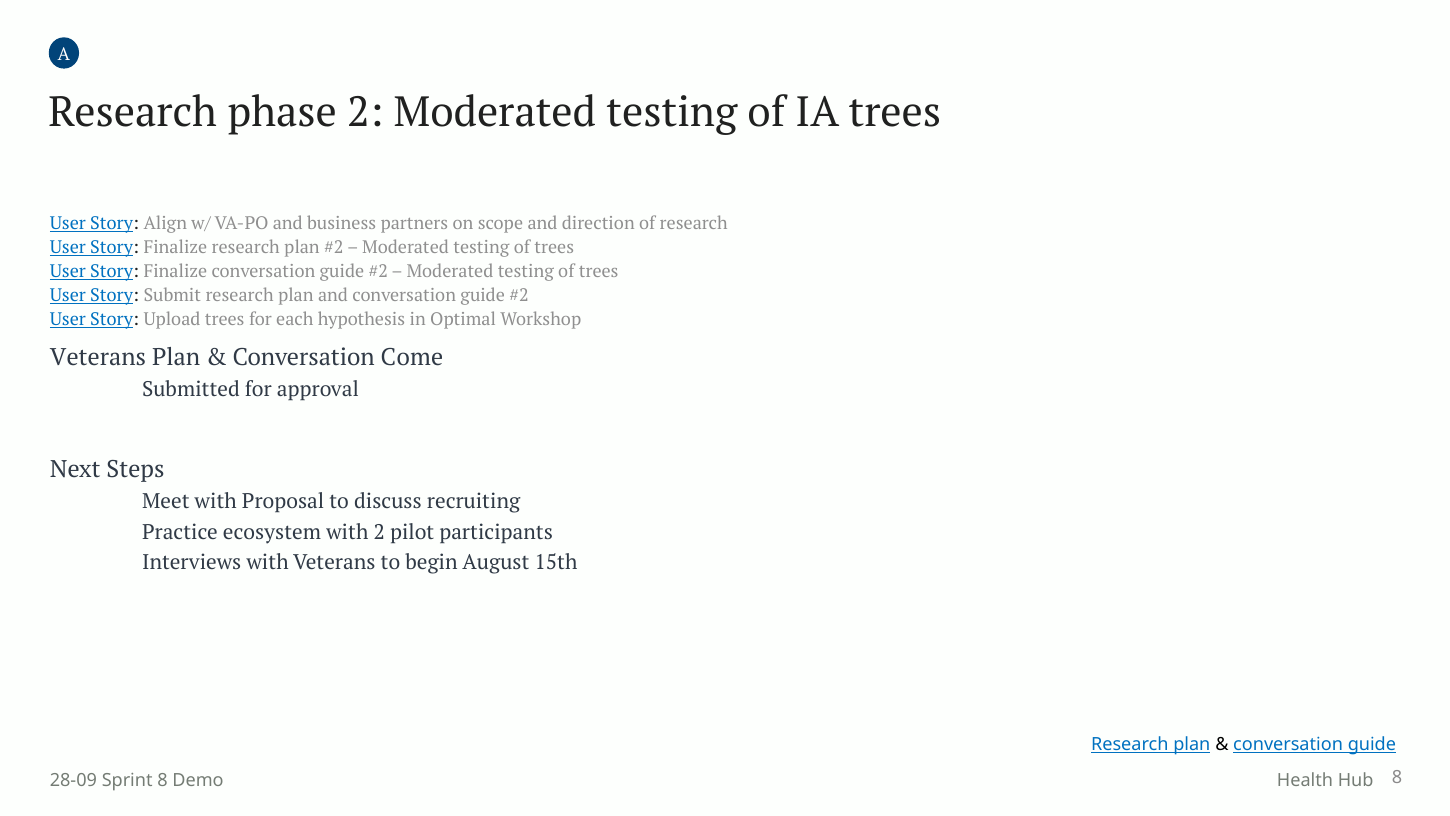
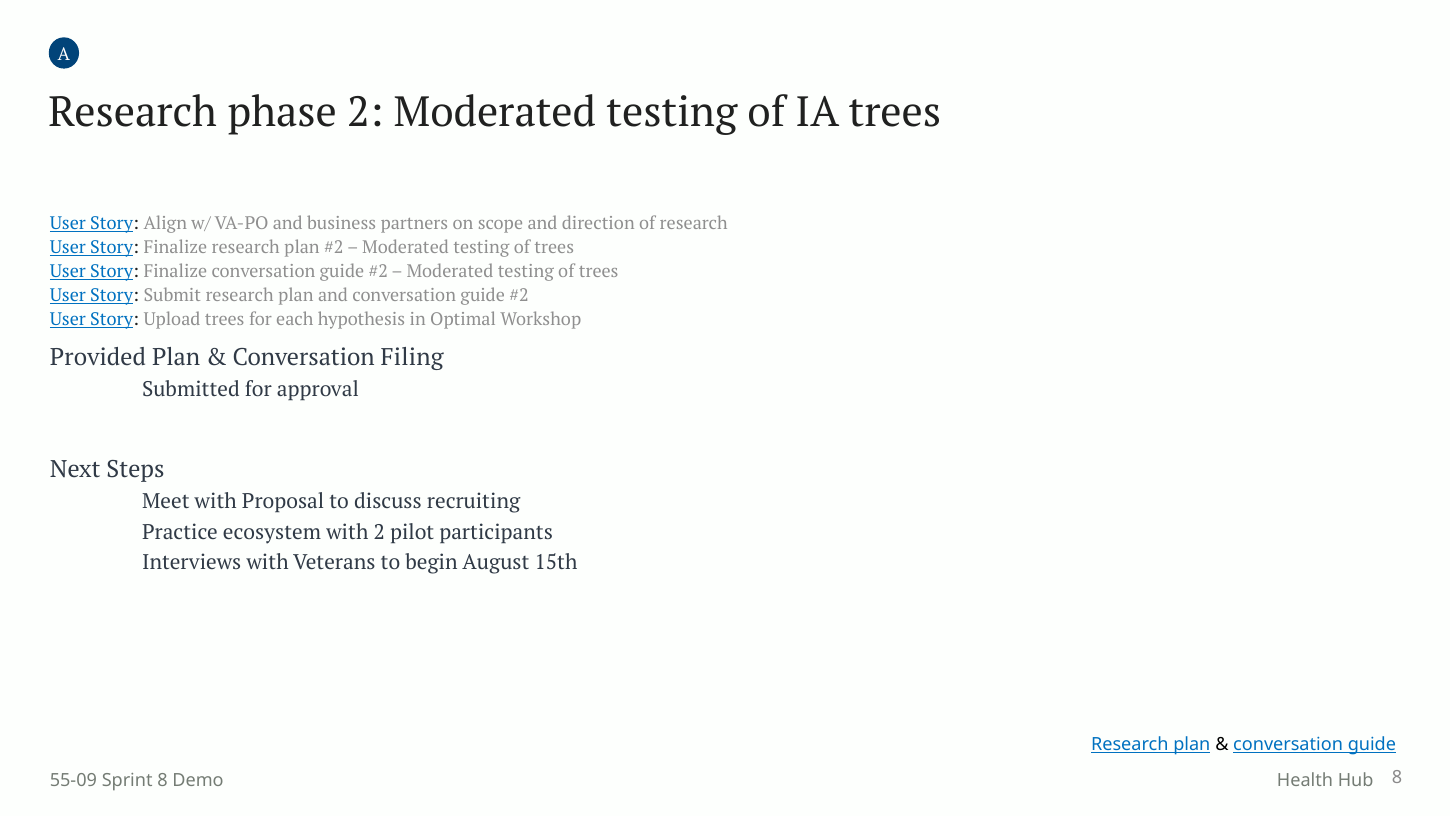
Veterans: Veterans -> Provided (98, 357)
Come: Come -> Filing (412, 357)
28-09: 28-09 -> 55-09 (73, 780)
